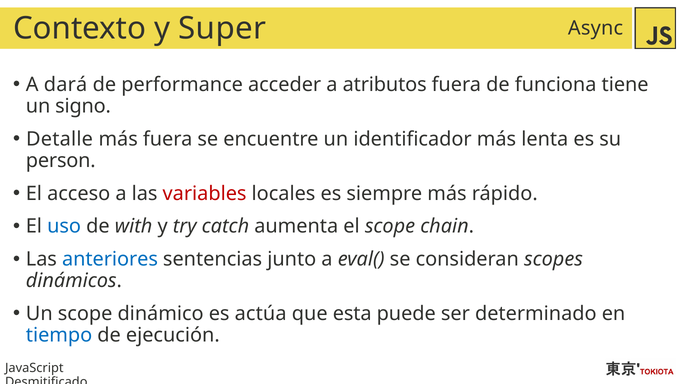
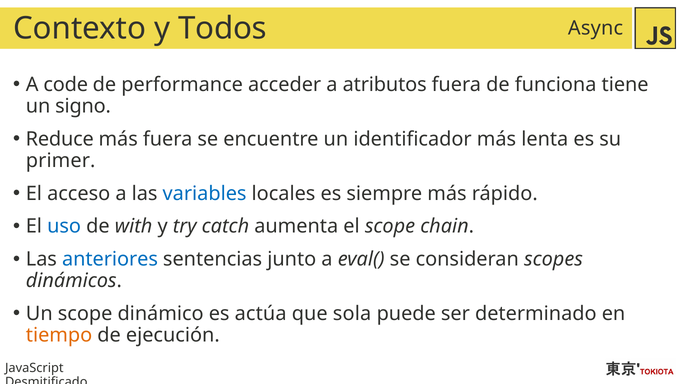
Super: Super -> Todos (223, 28)
dará: dará -> code (66, 85)
Detalle: Detalle -> Reduce (60, 139)
person: person -> primer (61, 161)
variables colour: red -> blue (205, 194)
esta: esta -> sola (352, 314)
tiempo colour: blue -> orange (59, 335)
